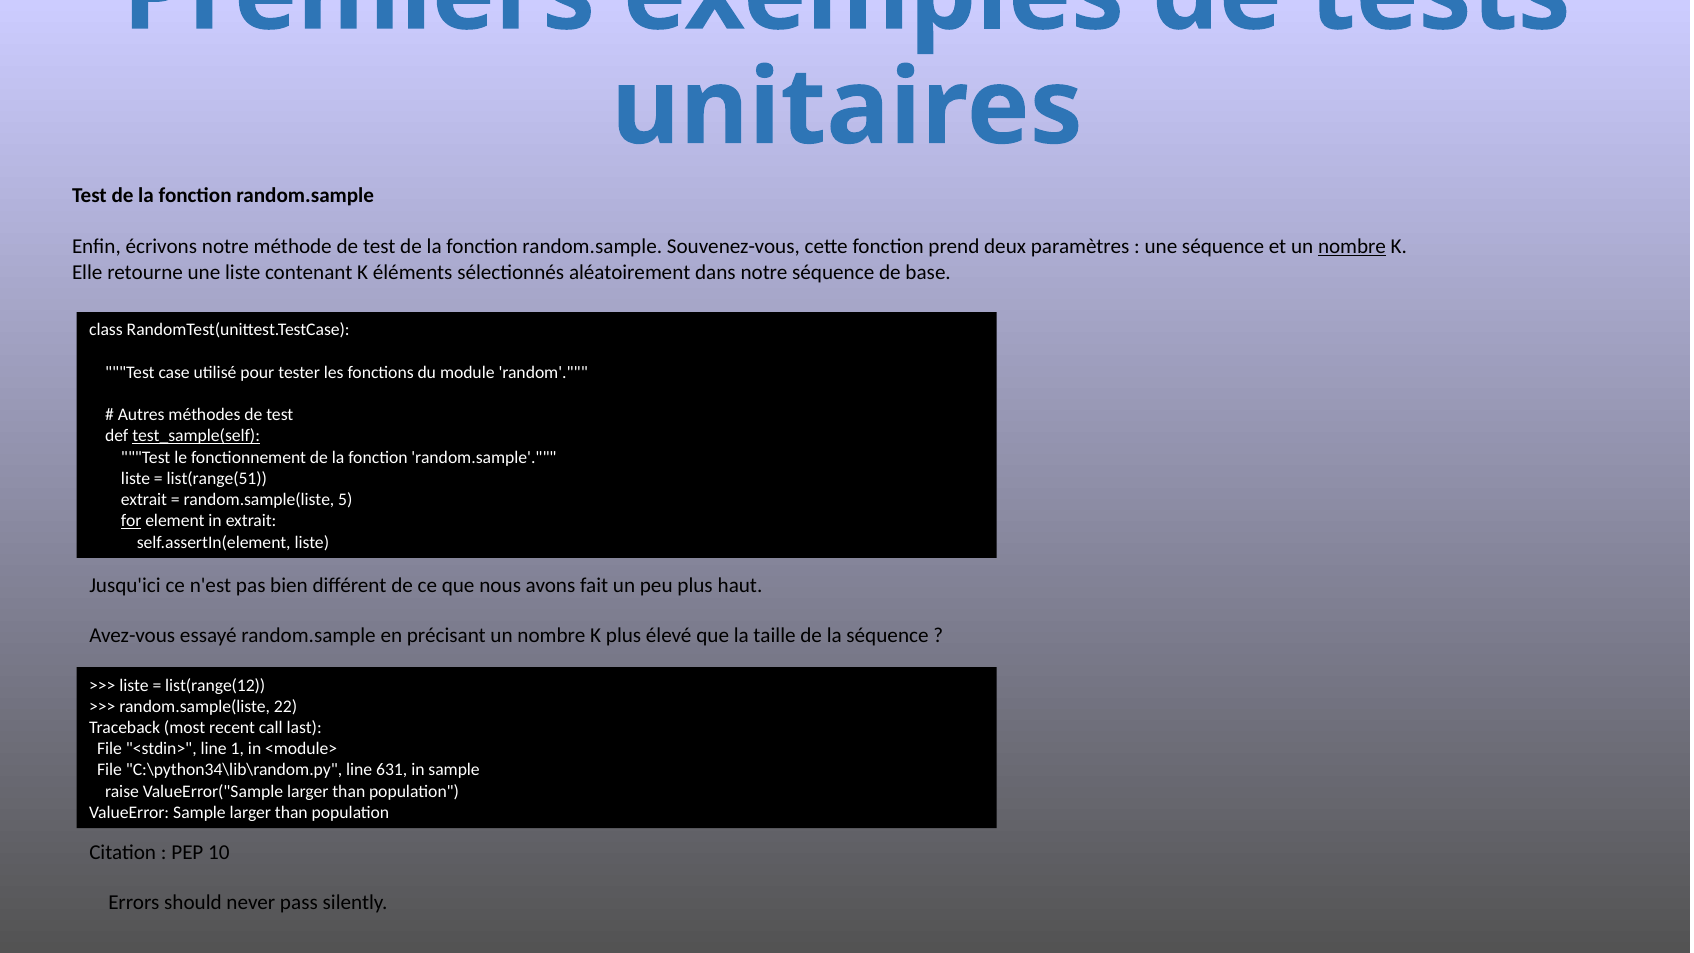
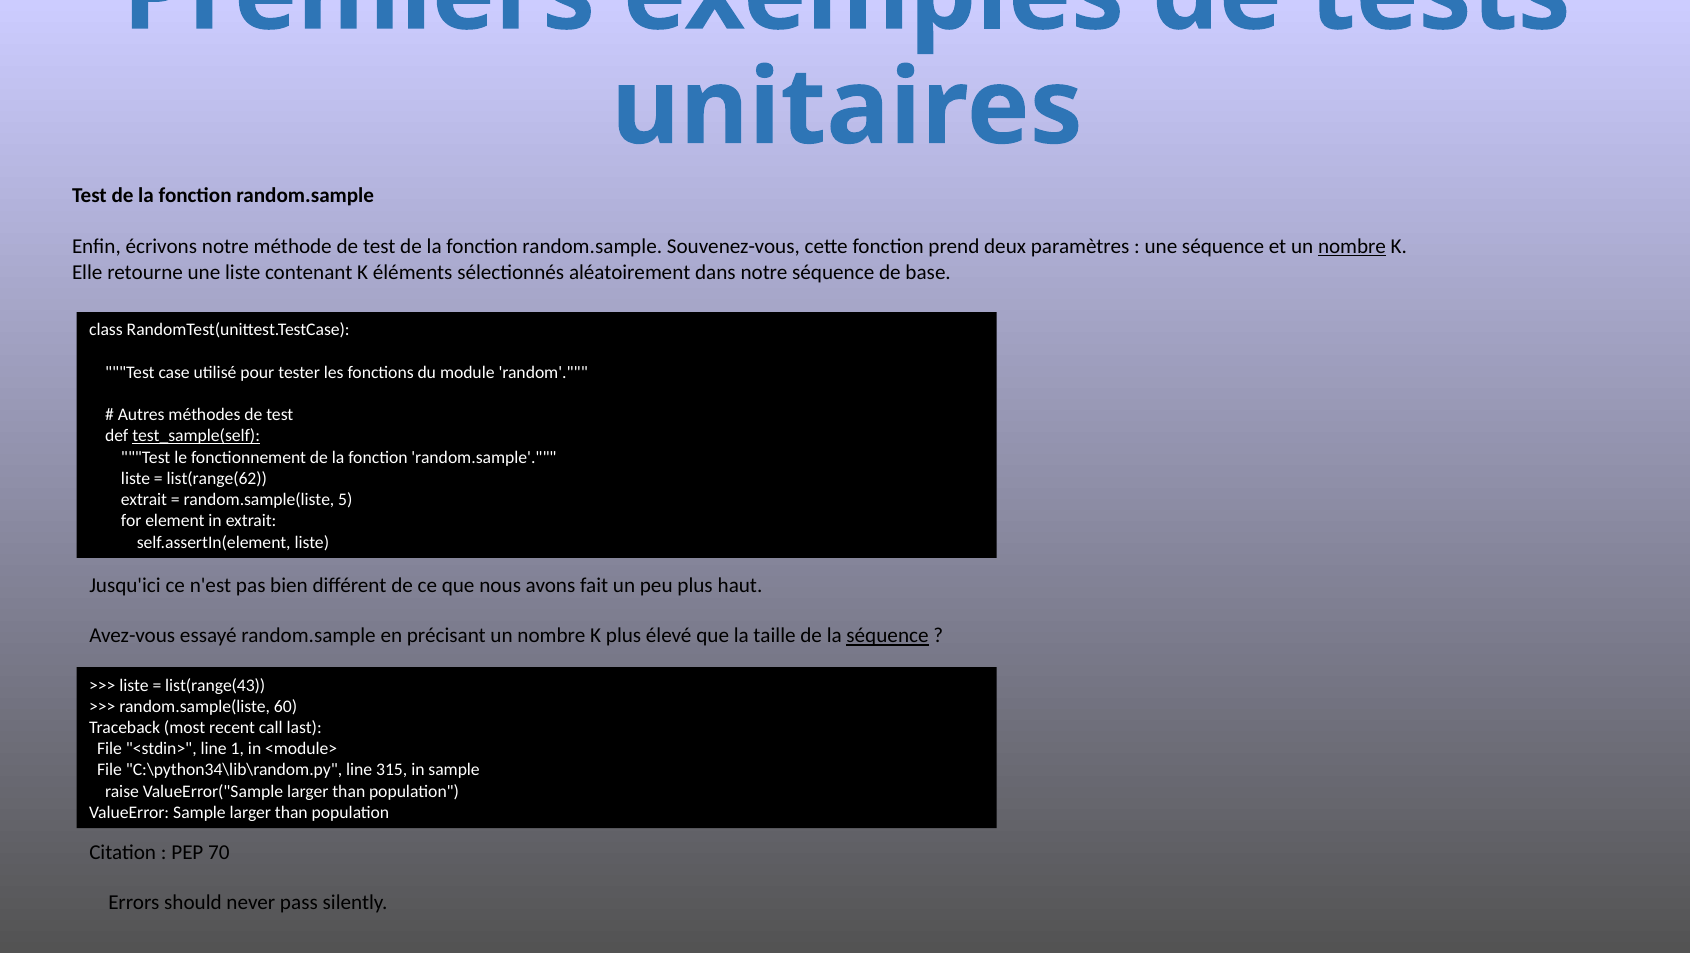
list(range(51: list(range(51 -> list(range(62 (217, 479)
for underline: present -> none (131, 521)
séquence underline: none -> present (888, 636)
list(range(12: list(range(12 -> list(range(43 (215, 685)
22: 22 -> 60 (285, 706)
631: 631 -> 315 (392, 770)
10: 10 -> 70 (219, 852)
